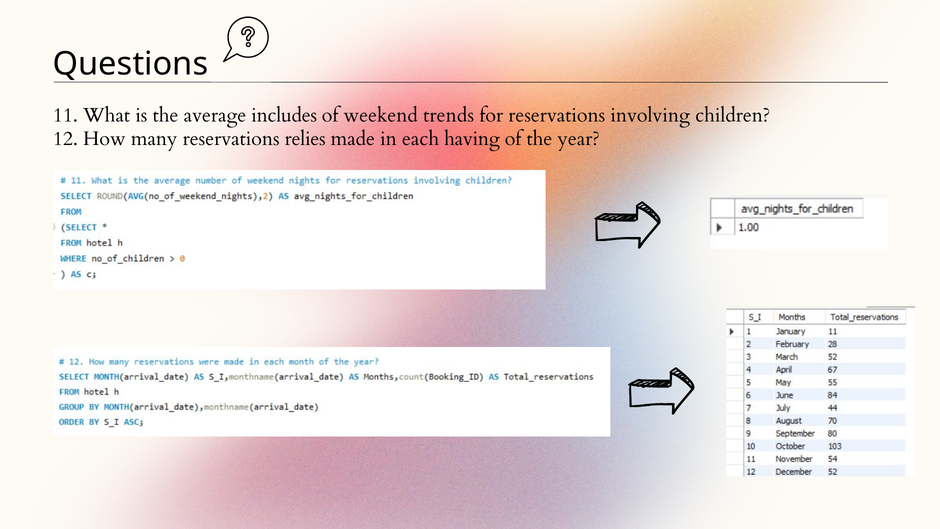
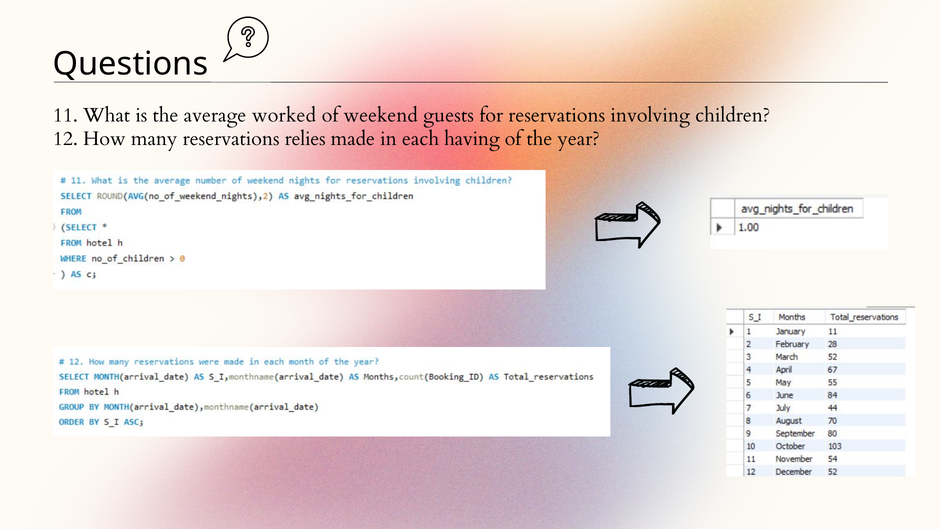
includes: includes -> worked (284, 115)
trends: trends -> guests (449, 115)
